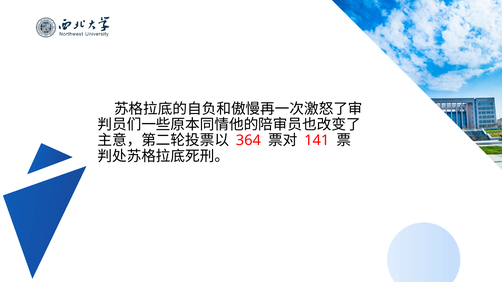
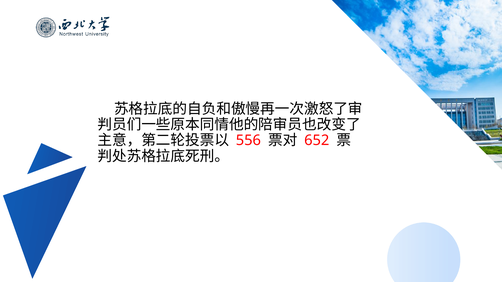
364: 364 -> 556 (248, 141)
141: 141 -> 652 (317, 141)
